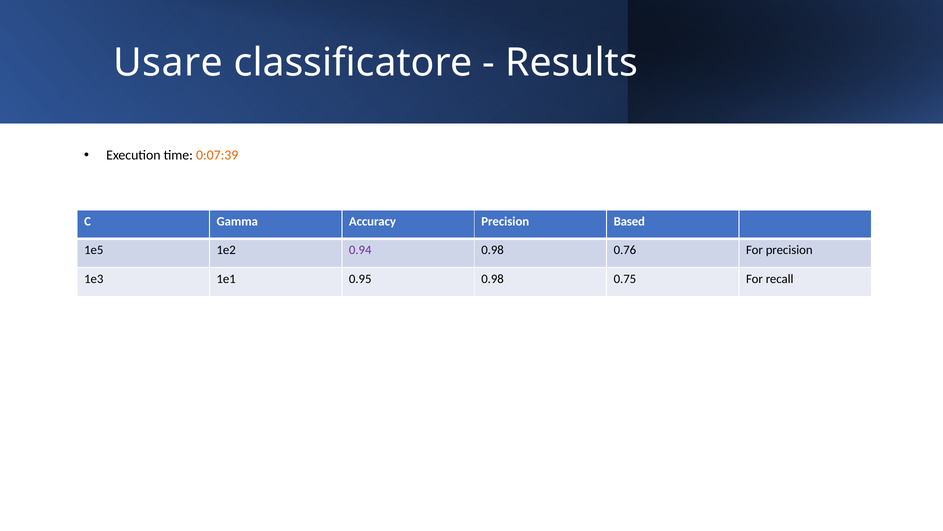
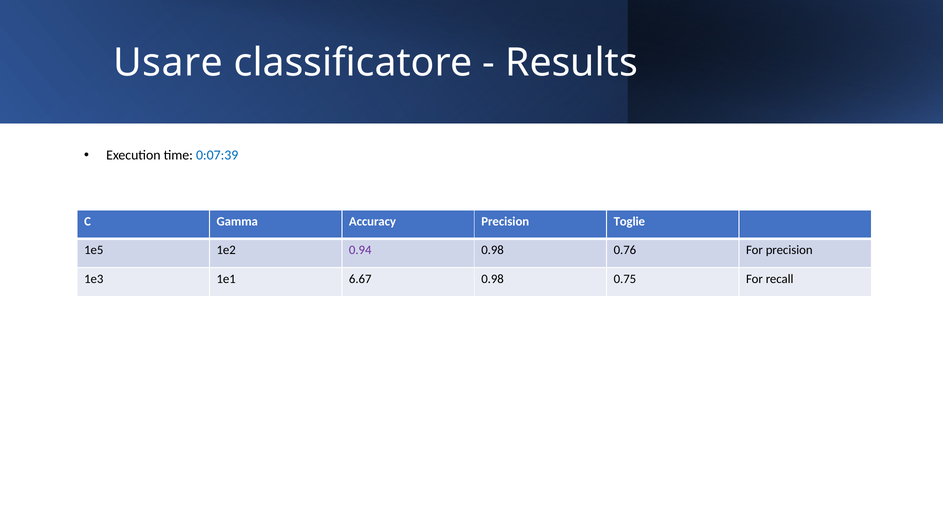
0:07:39 colour: orange -> blue (217, 155)
Based: Based -> Toglie (629, 221)
0.95: 0.95 -> 6.67 (360, 279)
